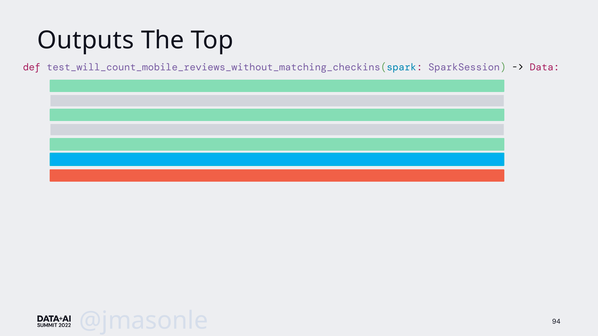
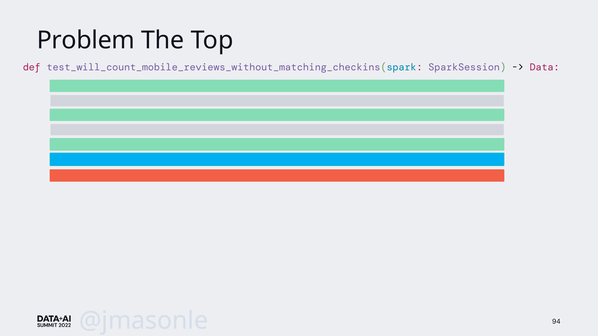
Outputs: Outputs -> Problem (86, 40)
